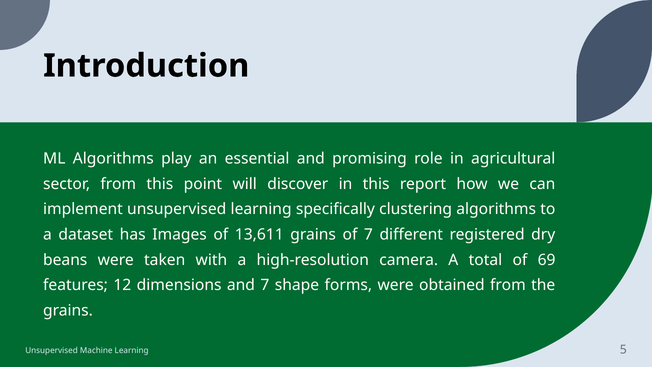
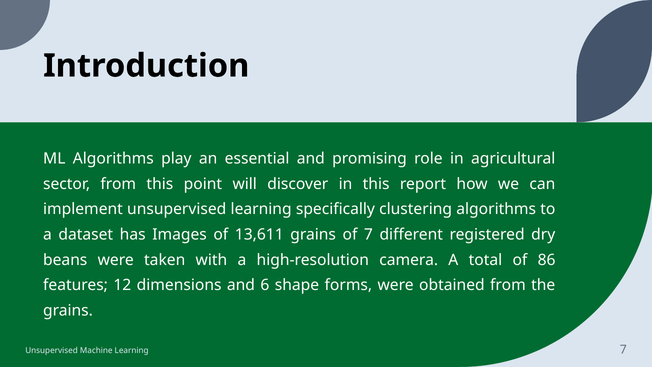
69: 69 -> 86 (547, 260)
and 7: 7 -> 6 (265, 285)
Learning 5: 5 -> 7 (623, 350)
